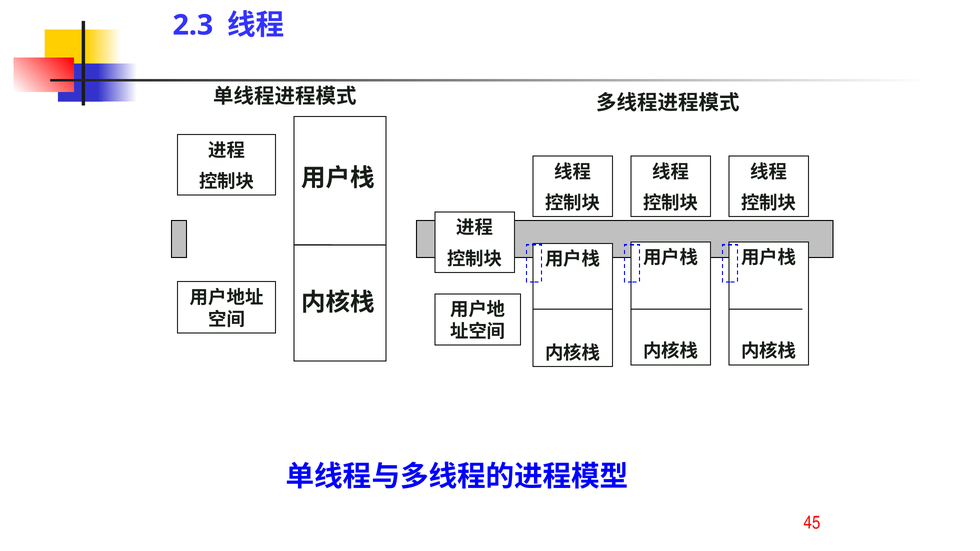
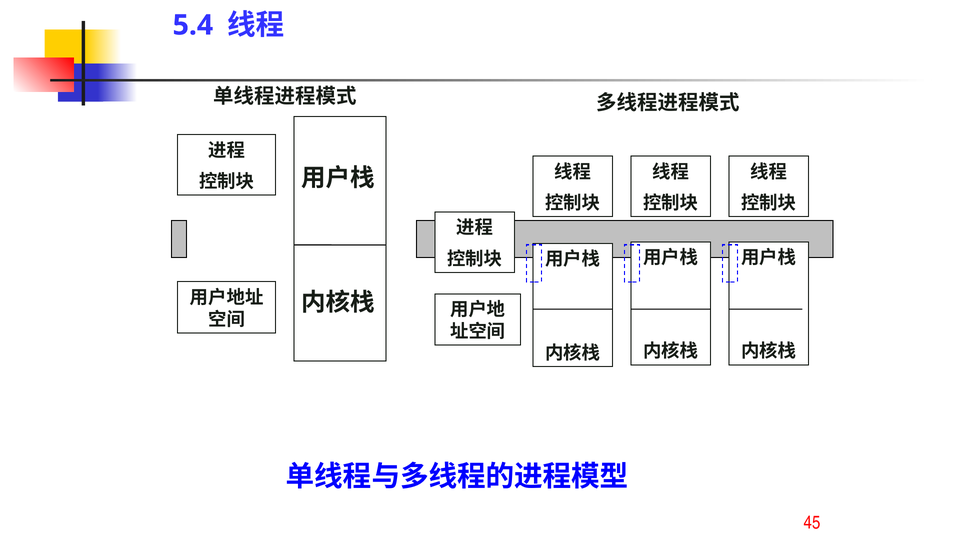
2.3: 2.3 -> 5.4 (193, 25)
